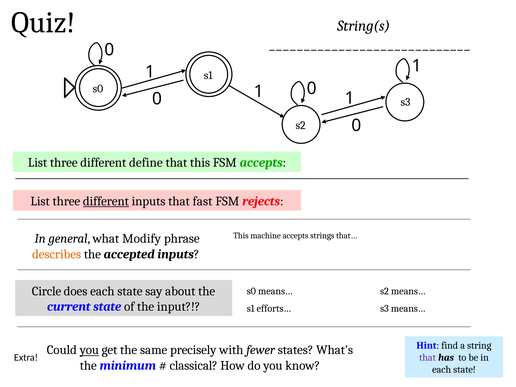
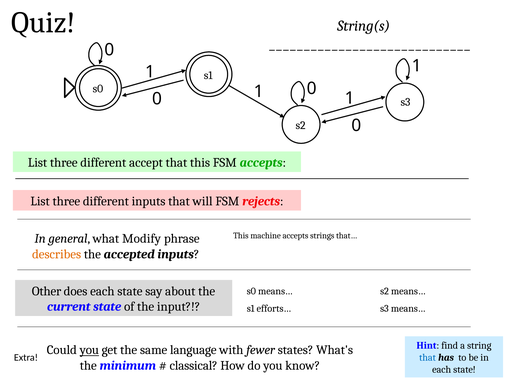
define: define -> accept (146, 163)
different underline: present -> none (106, 201)
fast: fast -> will (203, 201)
Circle: Circle -> Other (47, 291)
precisely: precisely -> language (193, 350)
that colour: purple -> blue (428, 358)
